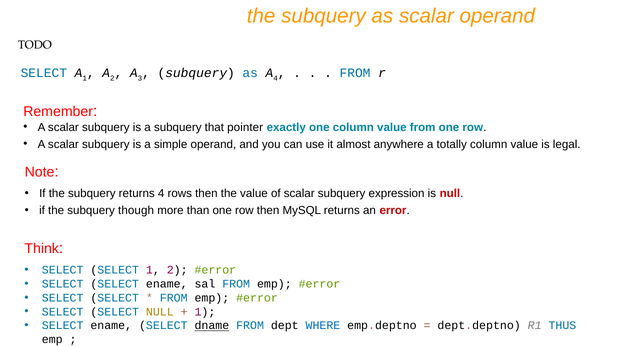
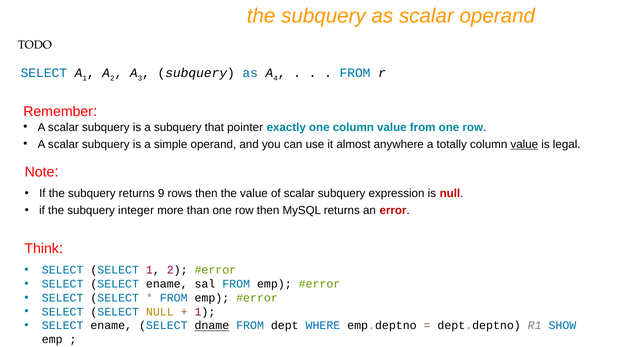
value underline: none -> present (524, 144)
returns 4: 4 -> 9 (161, 194)
though: though -> integer (136, 211)
THUS: THUS -> SHOW (562, 326)
